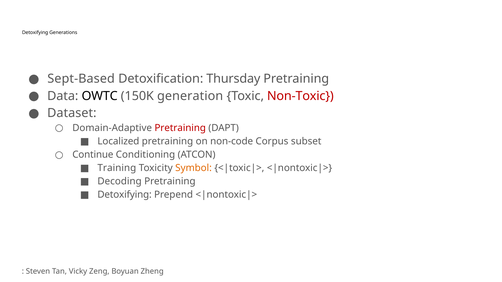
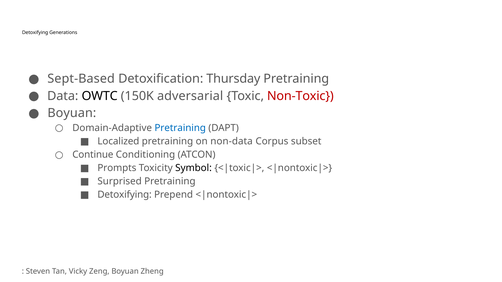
generation: generation -> adversarial (190, 96)
Dataset: Dataset -> Boyuan (72, 113)
Pretraining colour: red -> blue (180, 128)
non-code: non-code -> non-data (232, 141)
Training: Training -> Prompts (117, 168)
Symbol colour: orange -> black (194, 168)
Decoding: Decoding -> Surprised (120, 182)
